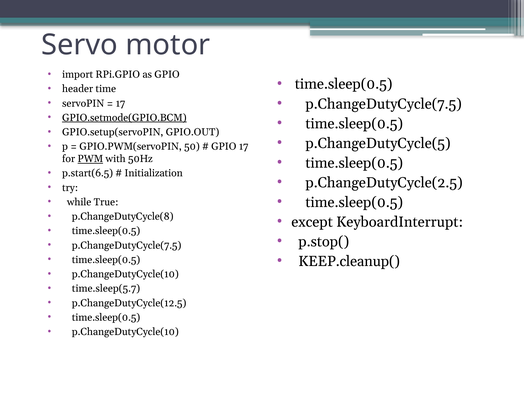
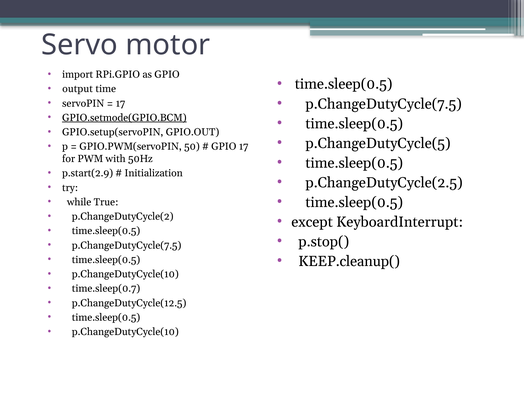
header: header -> output (78, 89)
PWM underline: present -> none (90, 159)
p.start(6.5: p.start(6.5 -> p.start(2.9 (88, 173)
p.ChangeDutyCycle(8: p.ChangeDutyCycle(8 -> p.ChangeDutyCycle(2 (123, 217)
time.sleep(5.7: time.sleep(5.7 -> time.sleep(0.7 (106, 289)
